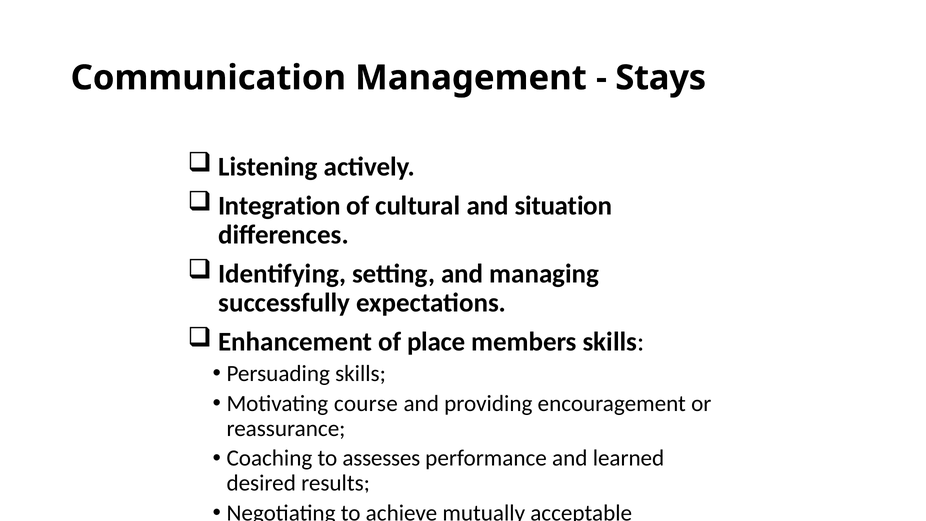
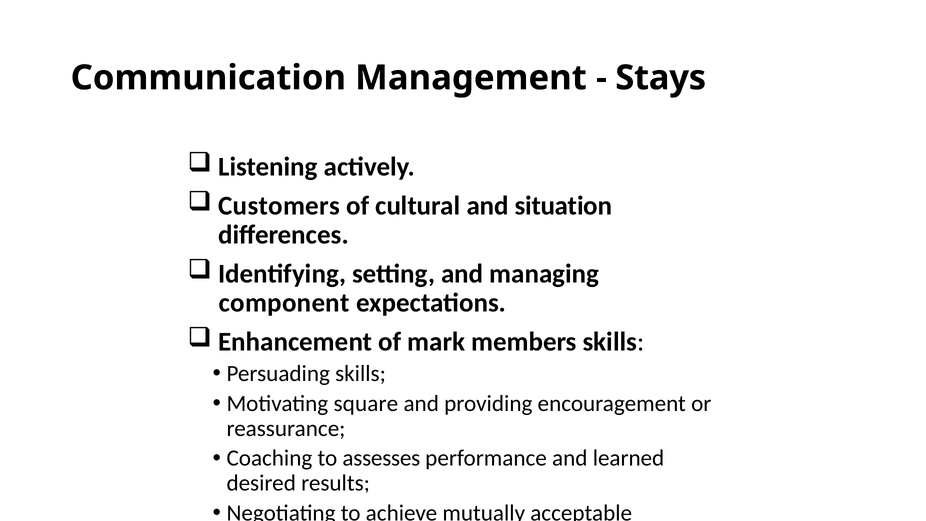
Integration: Integration -> Customers (279, 206)
successfully: successfully -> component (284, 303)
of place: place -> mark (436, 342)
course: course -> square (366, 403)
